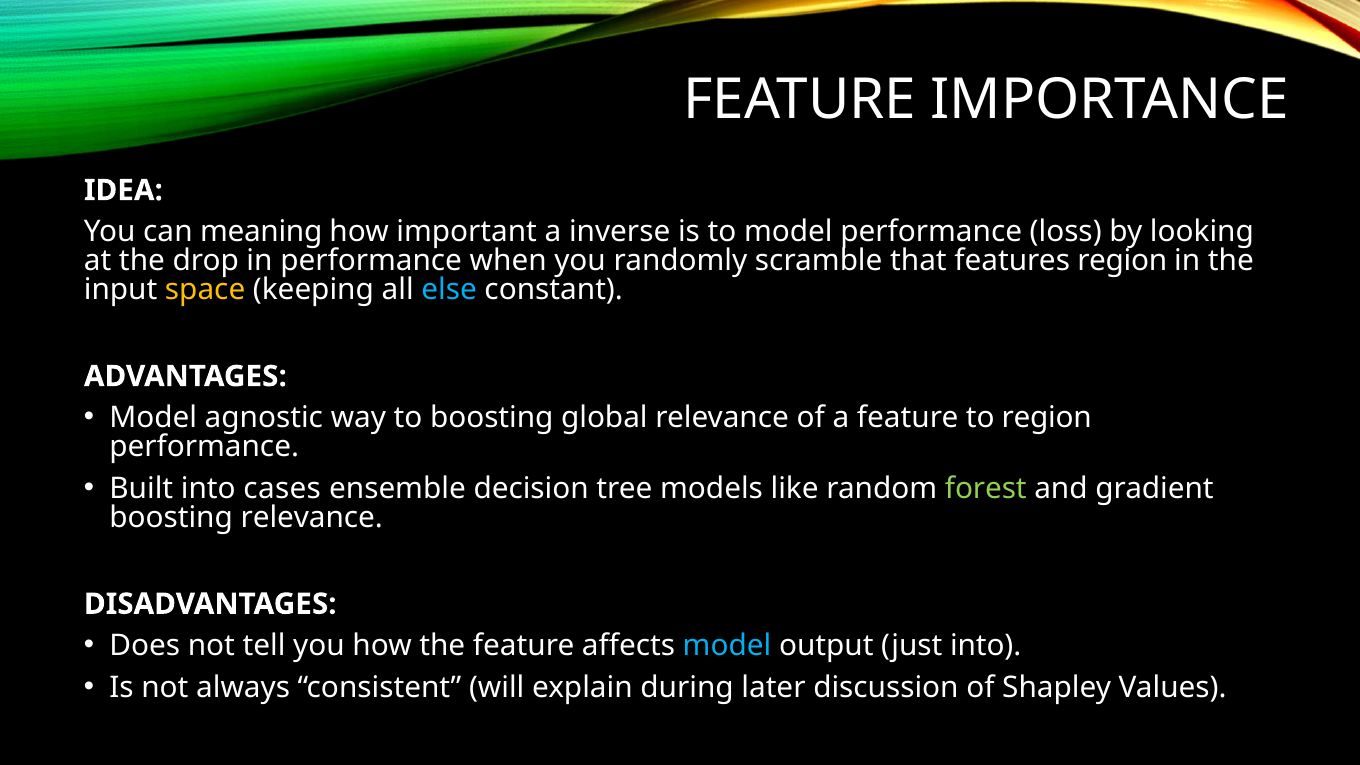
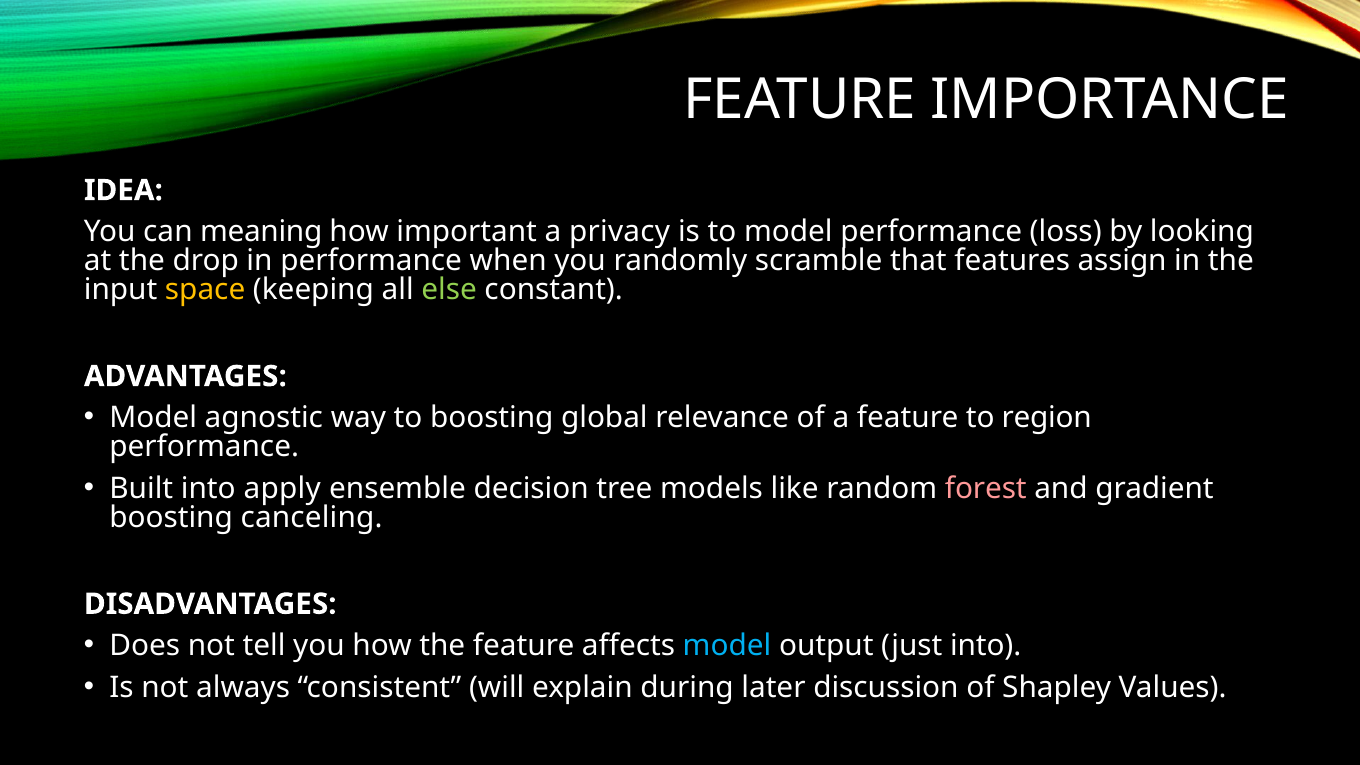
inverse: inverse -> privacy (620, 232)
features region: region -> assign (1122, 261)
else colour: light blue -> light green (449, 290)
cases: cases -> apply (282, 489)
forest colour: light green -> pink (986, 489)
boosting relevance: relevance -> canceling (312, 517)
